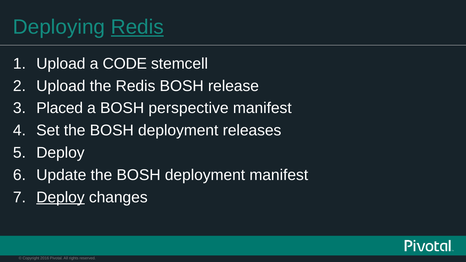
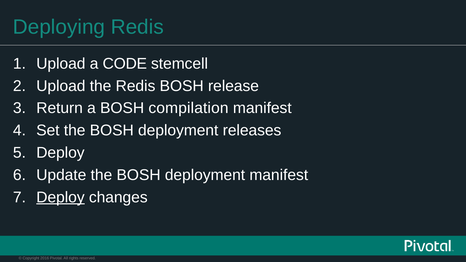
Redis underline: present -> none (137, 27)
Placed: Placed -> Return (60, 108)
perspective: perspective -> compilation (188, 108)
